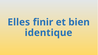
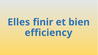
identique: identique -> efficiency (49, 33)
